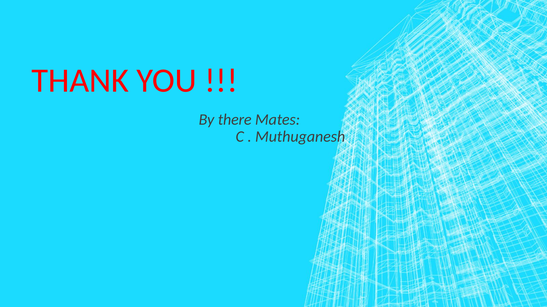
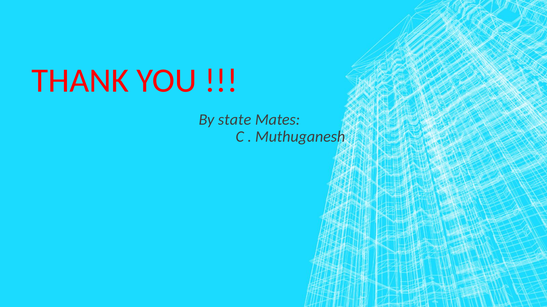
there: there -> state (235, 120)
